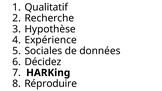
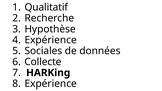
Décidez: Décidez -> Collecte (43, 62)
8 Réproduire: Réproduire -> Expérience (51, 84)
